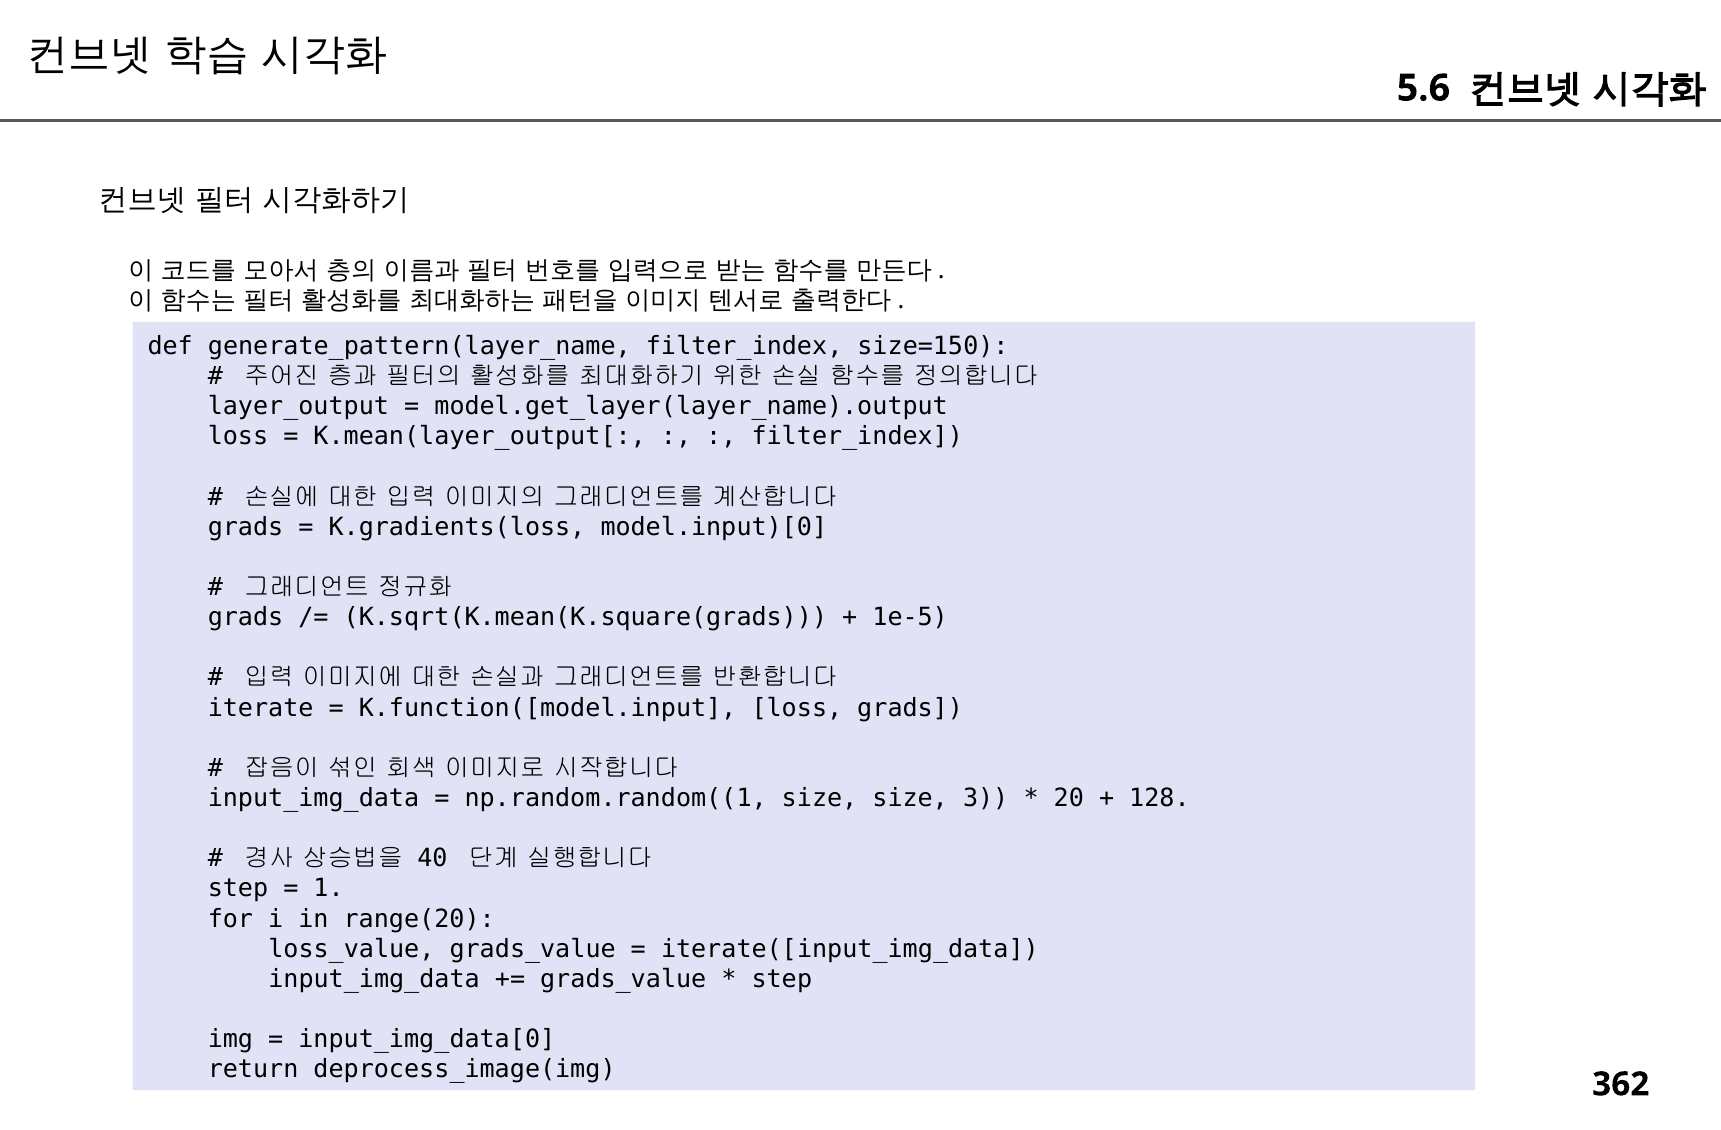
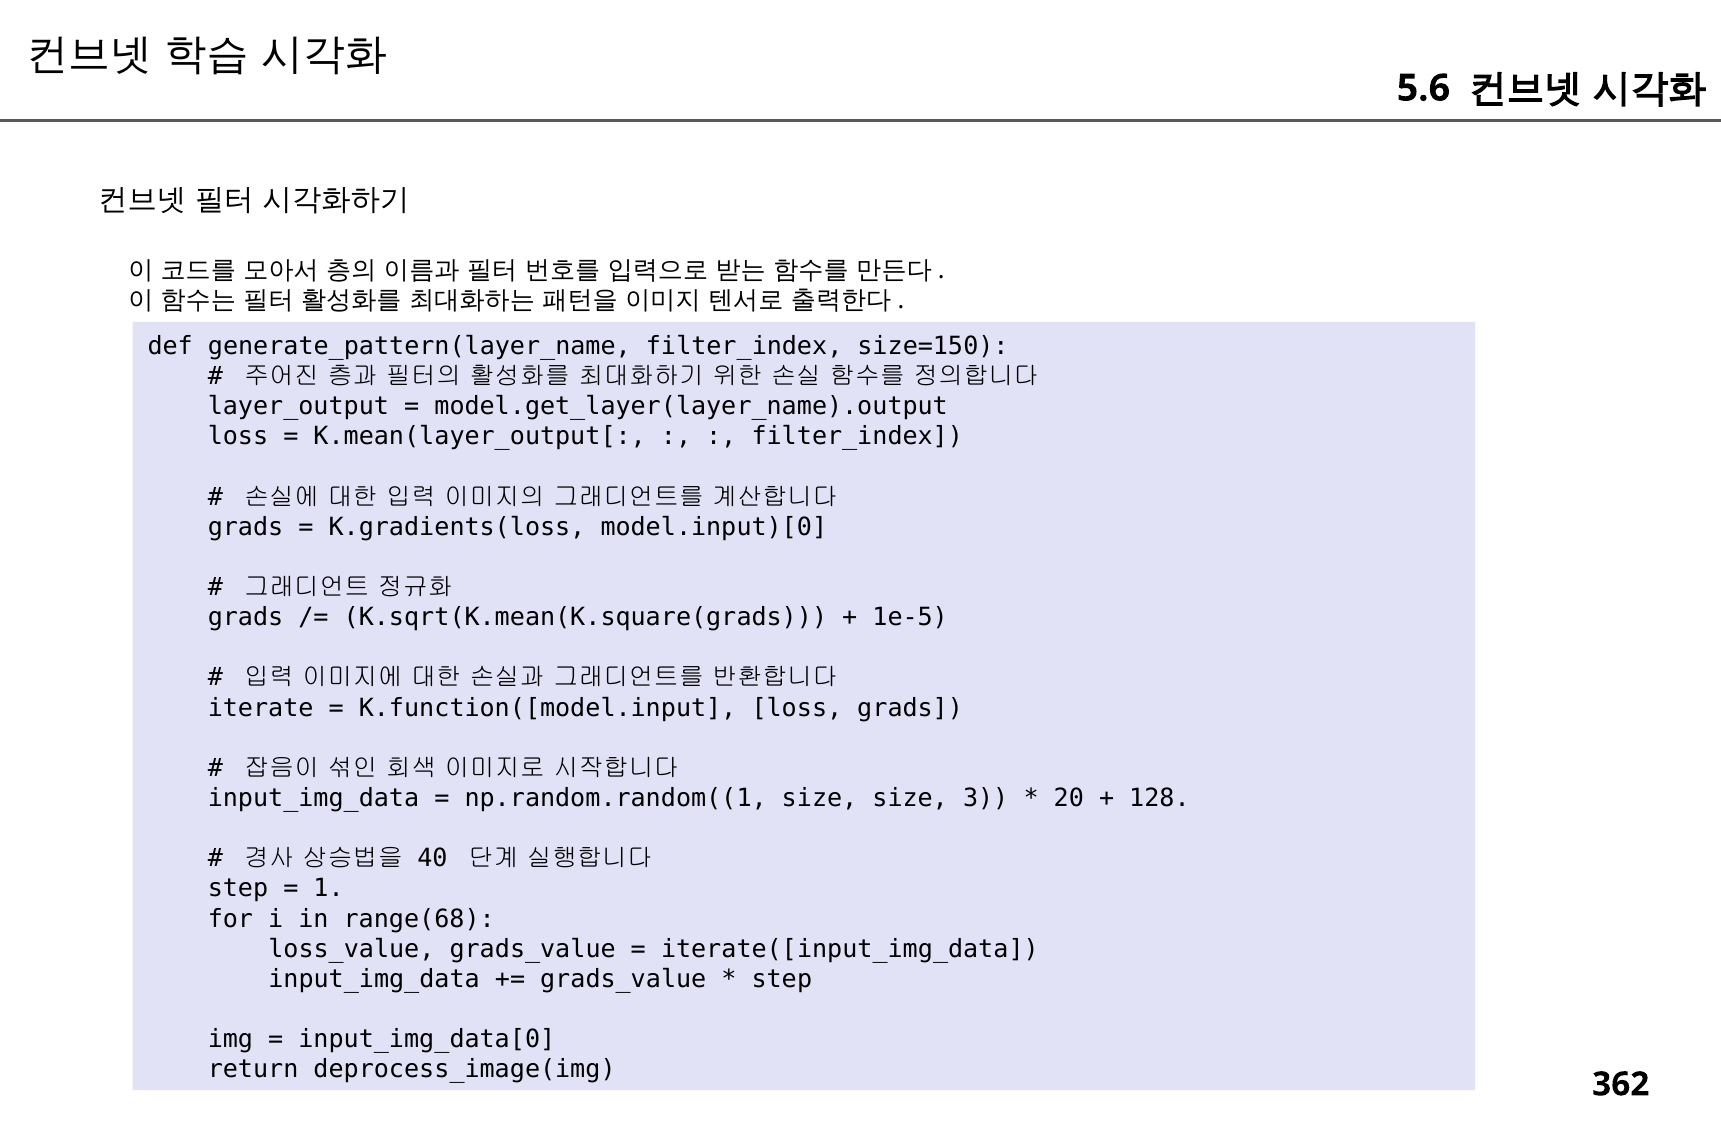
range(20: range(20 -> range(68 (419, 919)
